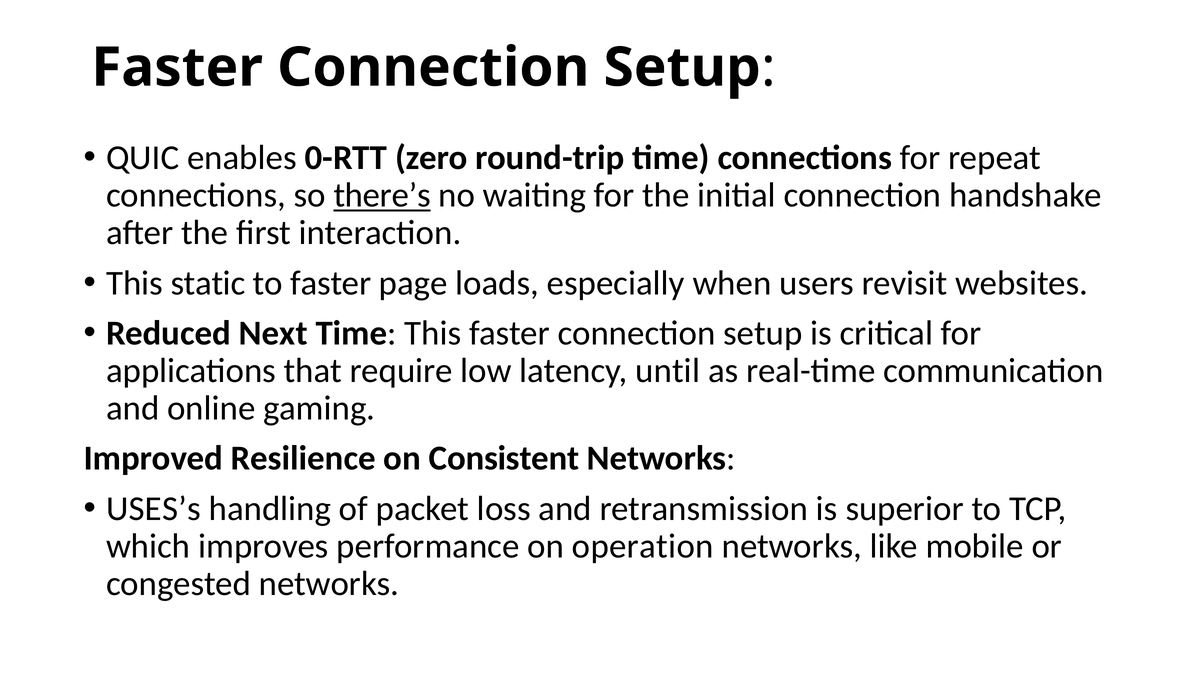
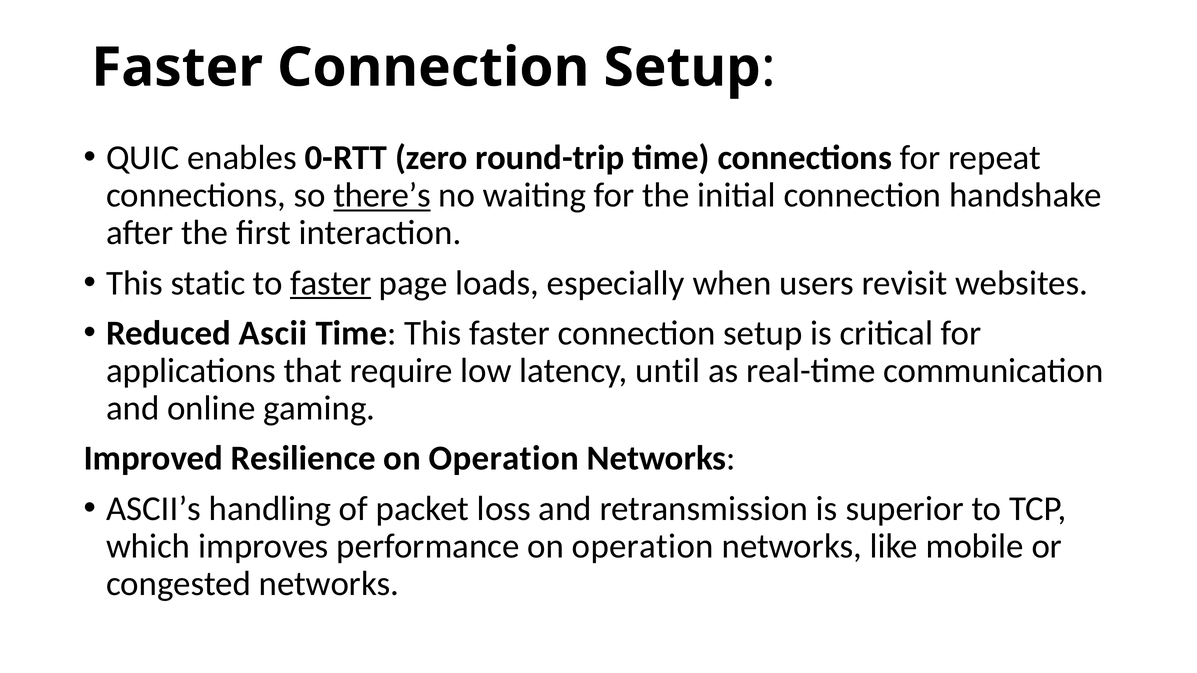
faster underline: none -> present (331, 283)
Next: Next -> Ascii (273, 333)
Resilience on Consistent: Consistent -> Operation (504, 459)
USES’s: USES’s -> ASCII’s (154, 509)
